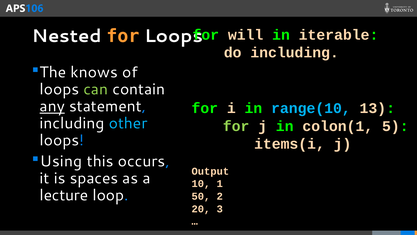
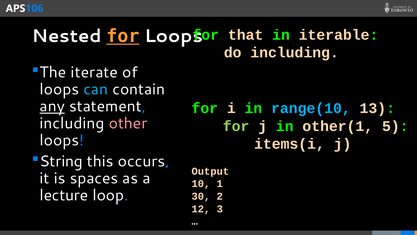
for underline: none -> present (123, 36)
will: will -> that (246, 35)
knows: knows -> iterate (94, 72)
can colour: light green -> light blue (96, 89)
other colour: light blue -> pink (128, 123)
colon(1: colon(1 -> other(1 (338, 126)
Using: Using -> String (61, 161)
50: 50 -> 30 (201, 196)
20: 20 -> 12 (201, 209)
